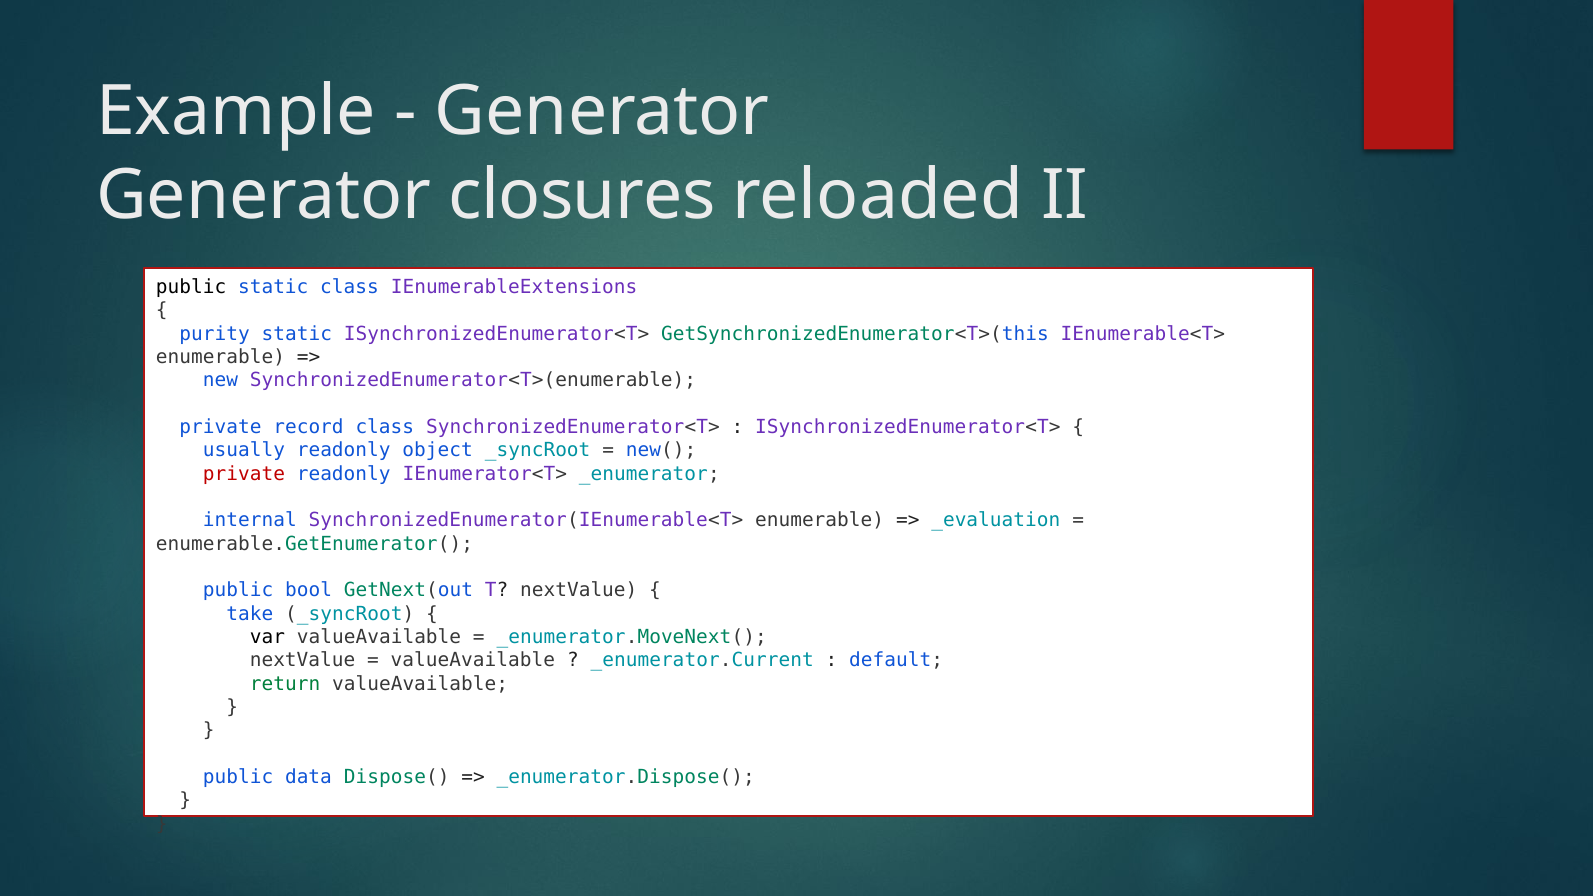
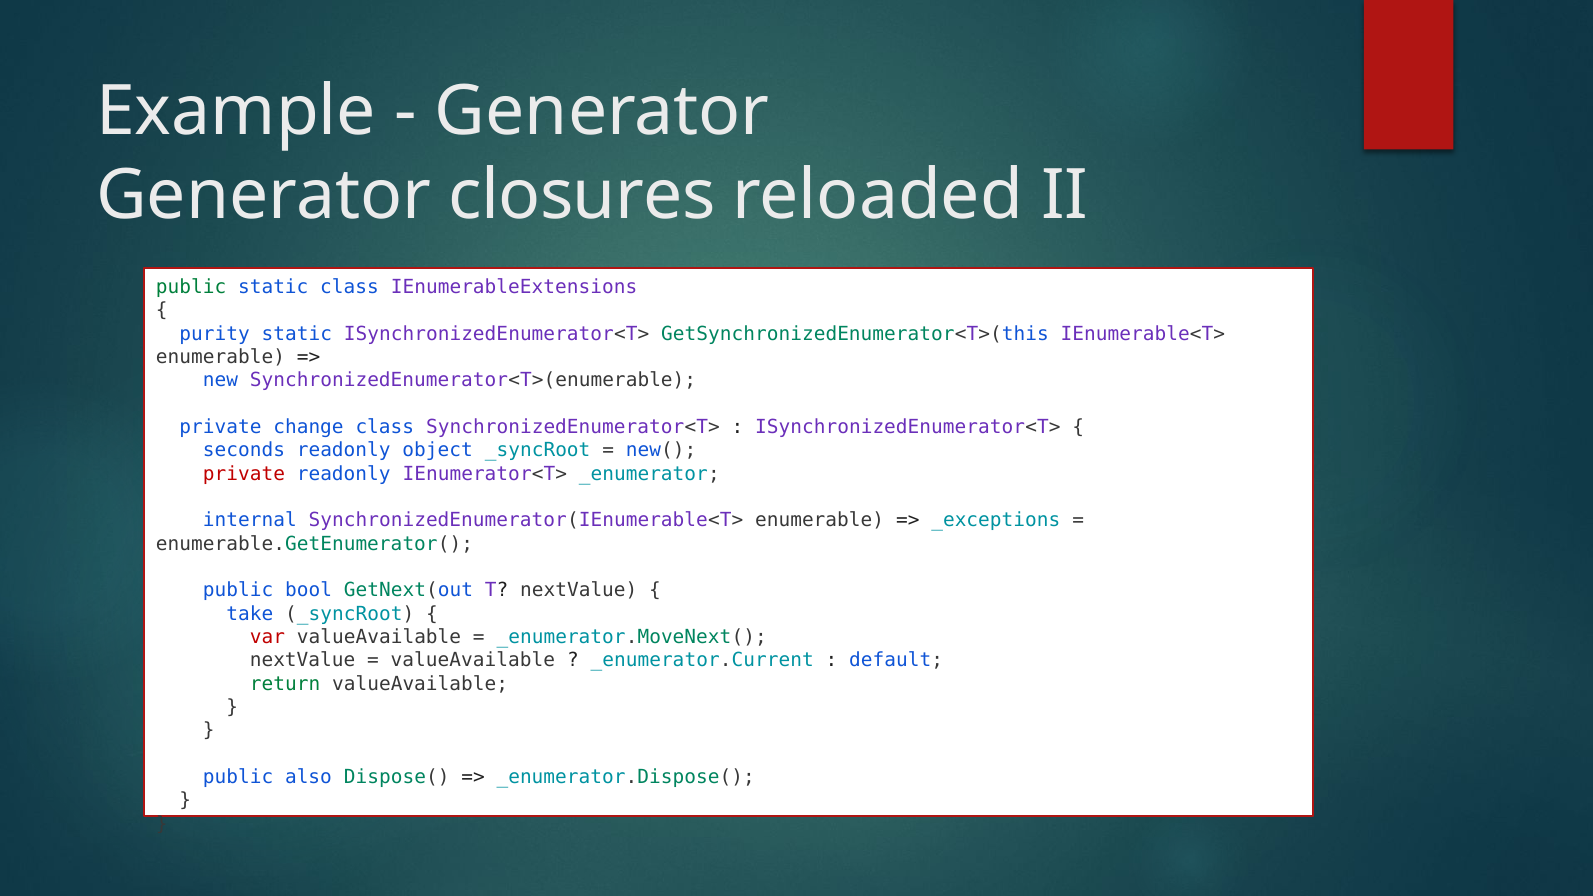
public colour: black -> green (191, 287)
record: record -> change (308, 427)
usually: usually -> seconds (244, 450)
_evaluation: _evaluation -> _exceptions (996, 520)
var colour: black -> red (267, 637)
data: data -> also (308, 777)
